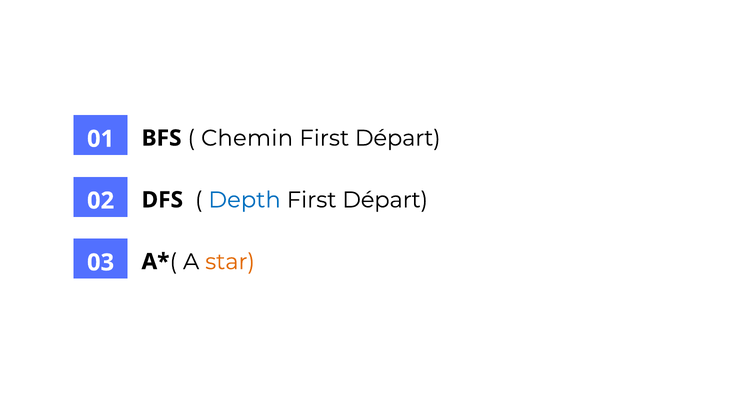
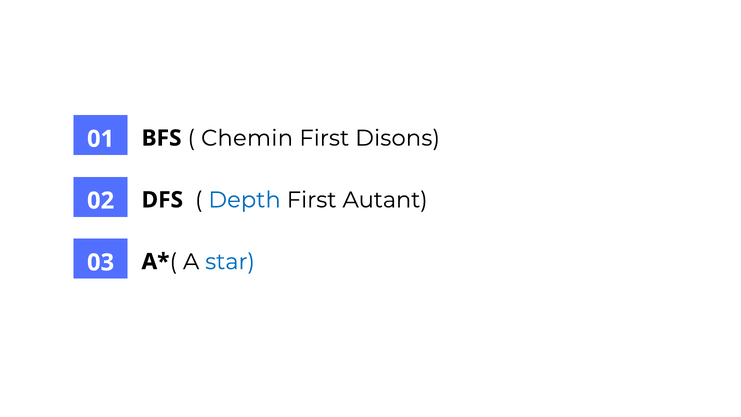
Départ: Départ -> Disons (398, 138)
Départ: Départ -> Autant (385, 200)
star colour: orange -> blue (230, 262)
